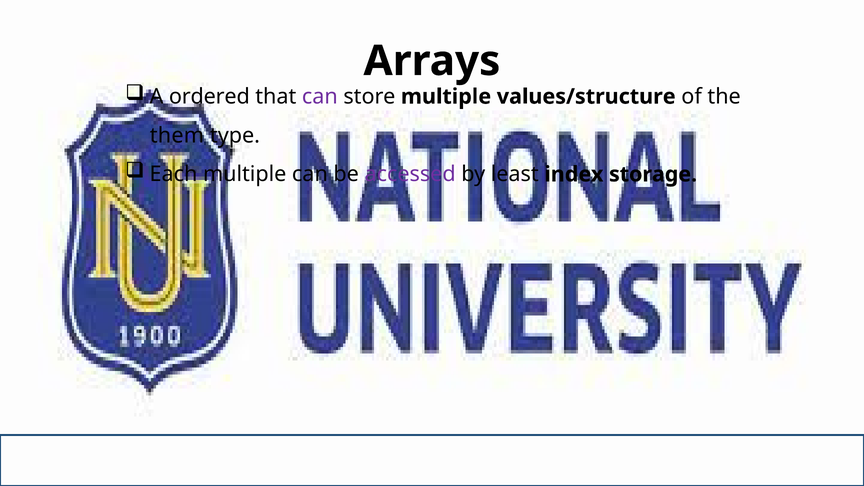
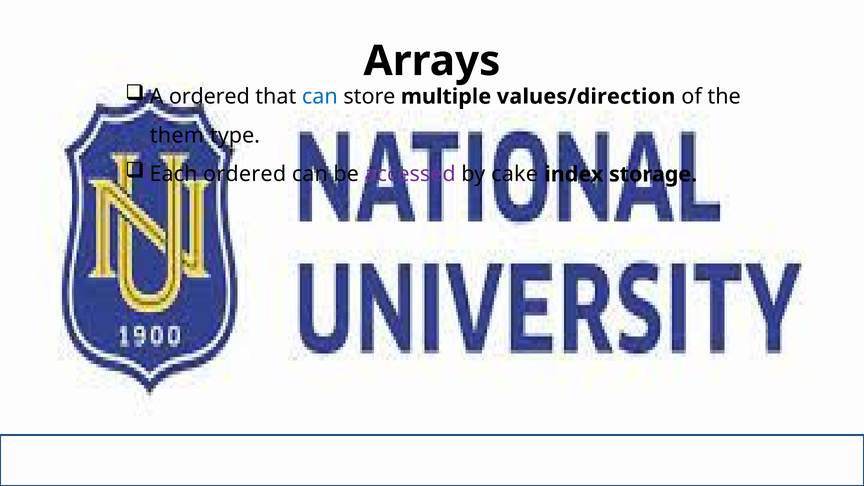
can colour: purple -> blue (320, 97)
values/structure: values/structure -> values/direction (586, 97)
Each multiple: multiple -> ordered (245, 174)
least: least -> cake (515, 174)
